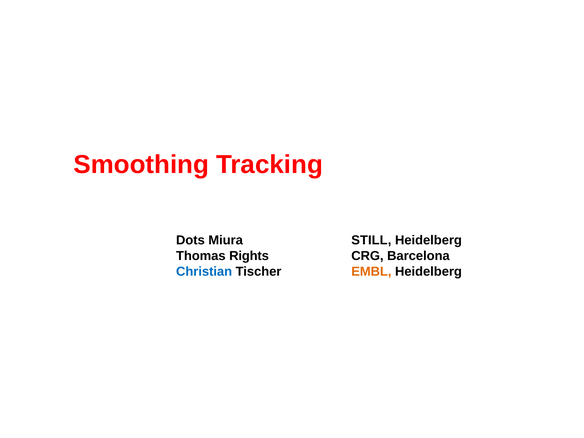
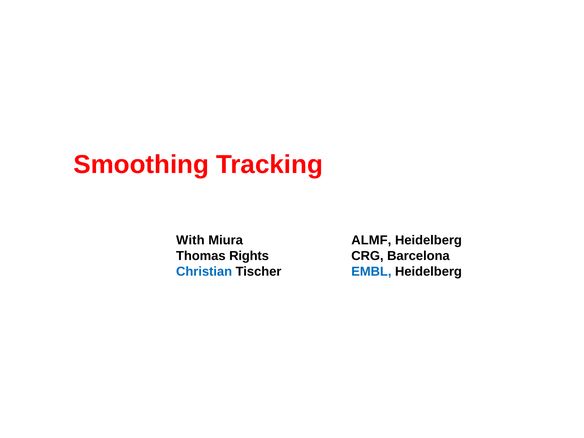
Dots: Dots -> With (190, 240)
STILL: STILL -> ALMF (371, 240)
EMBL colour: orange -> blue (371, 271)
